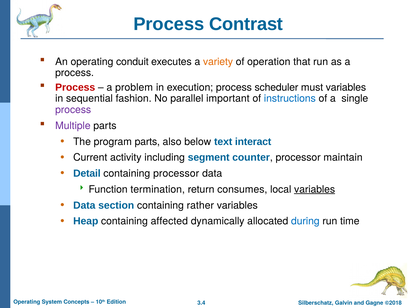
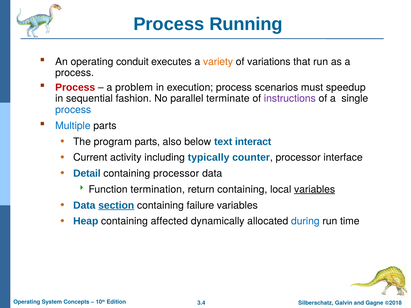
Contrast: Contrast -> Running (246, 24)
operation: operation -> variations (269, 62)
scheduler: scheduler -> scenarios (276, 88)
must variables: variables -> speedup (346, 88)
important: important -> terminate (228, 99)
instructions colour: blue -> purple (290, 99)
process colour: purple -> blue (73, 110)
Multiple colour: purple -> blue (73, 126)
segment: segment -> typically (209, 158)
maintain: maintain -> interface (343, 158)
return consumes: consumes -> containing (242, 190)
section underline: none -> present (116, 205)
rather: rather -> failure (200, 205)
